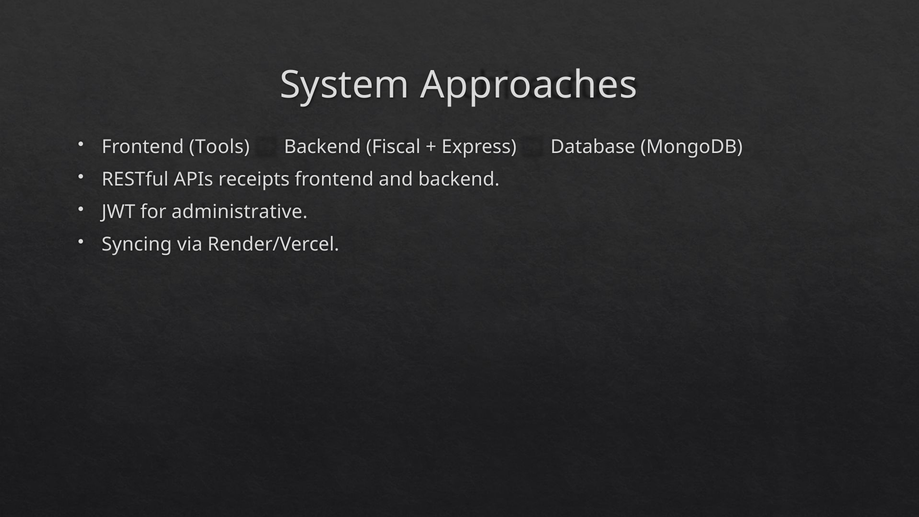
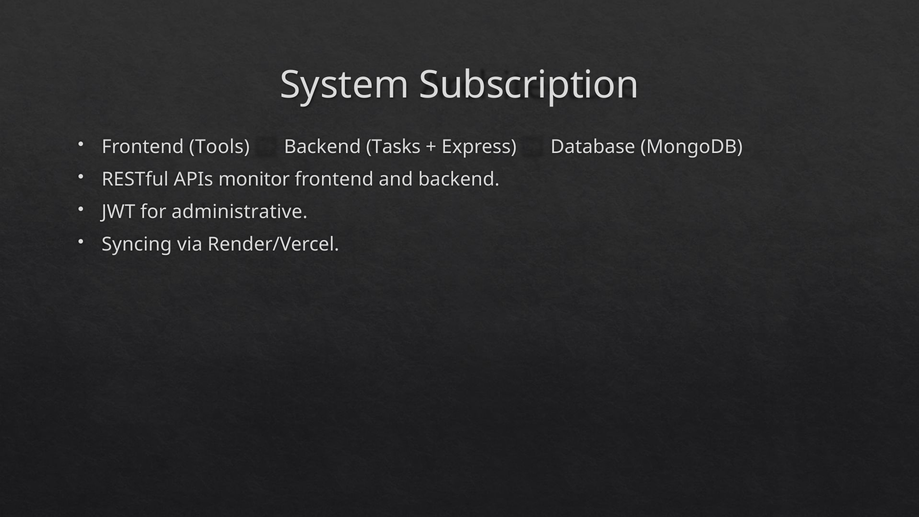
Approaches: Approaches -> Subscription (529, 85)
Fiscal: Fiscal -> Tasks (393, 147)
receipts: receipts -> monitor (254, 179)
